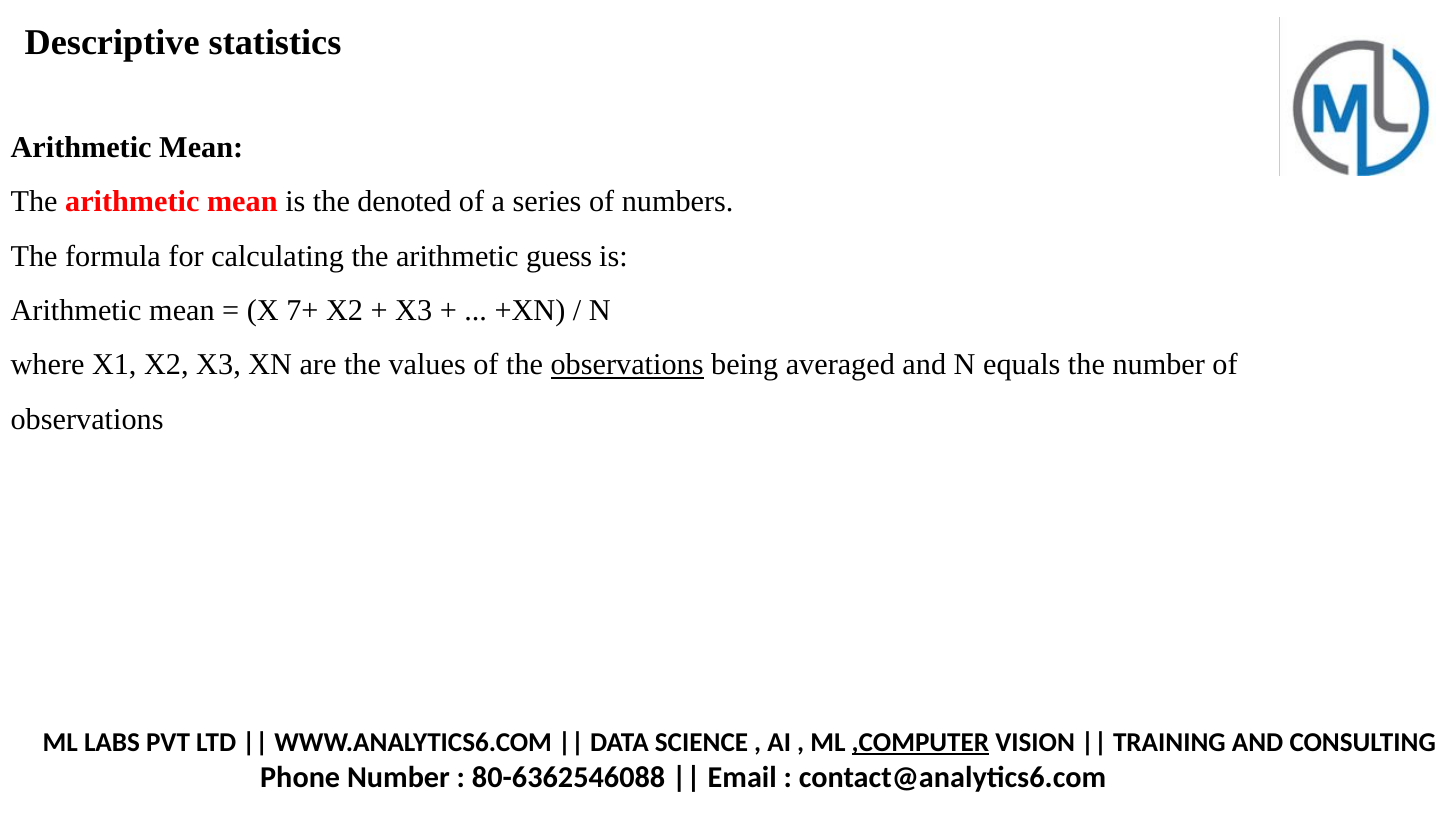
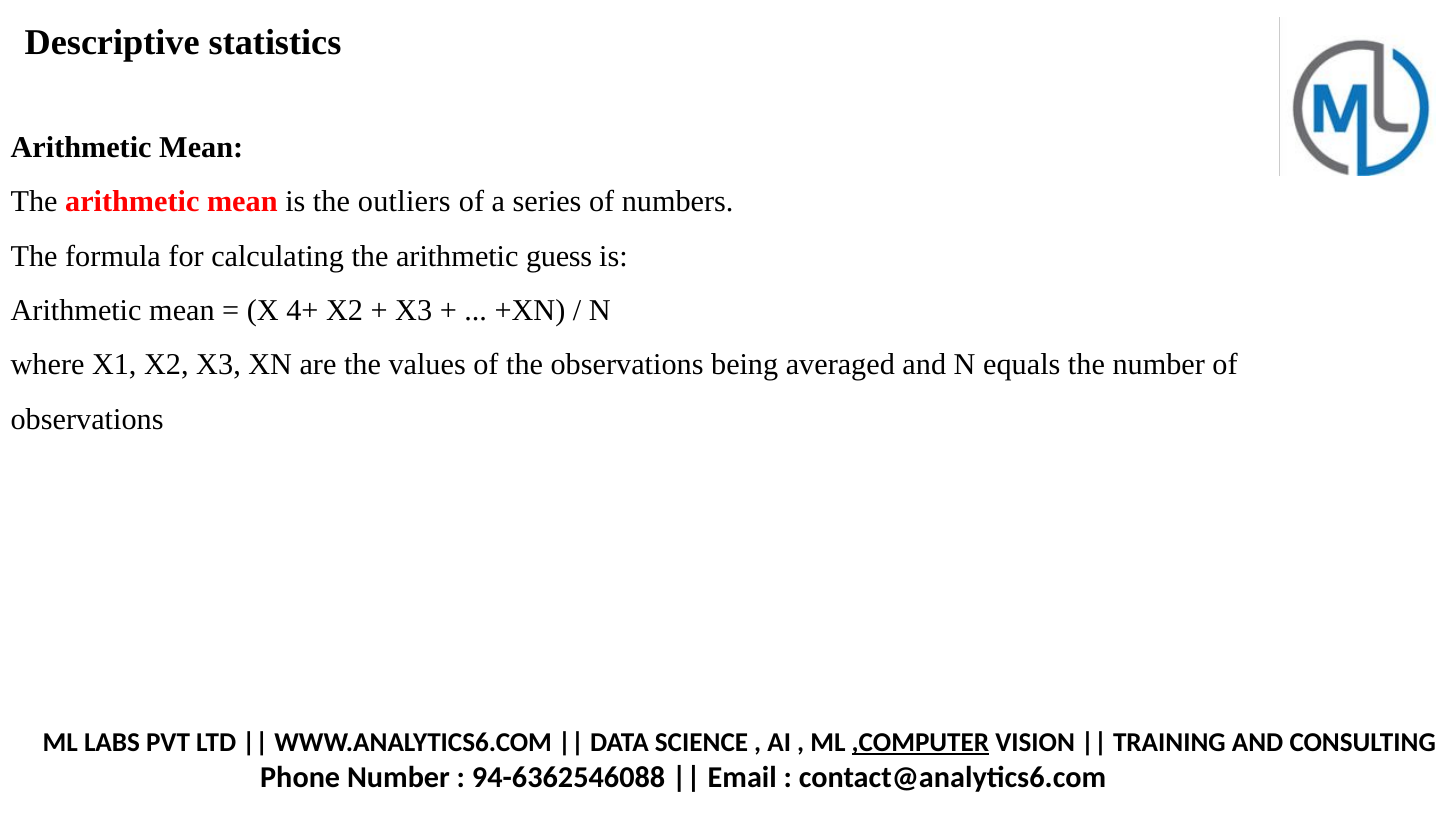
denoted: denoted -> outliers (404, 202)
7+: 7+ -> 4+ (302, 310)
observations underline: present -> none (627, 365)
80-6362546088: 80-6362546088 -> 94-6362546088 (569, 777)
